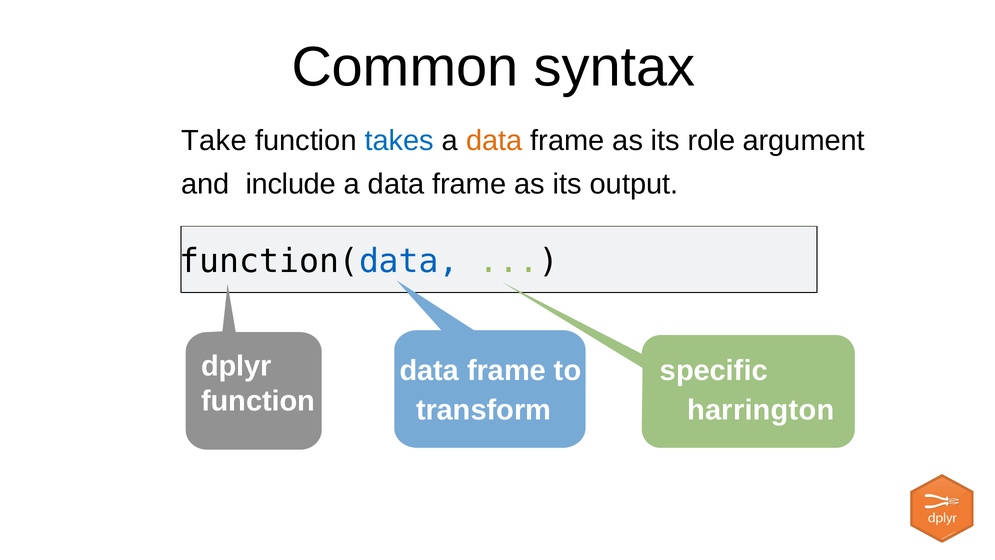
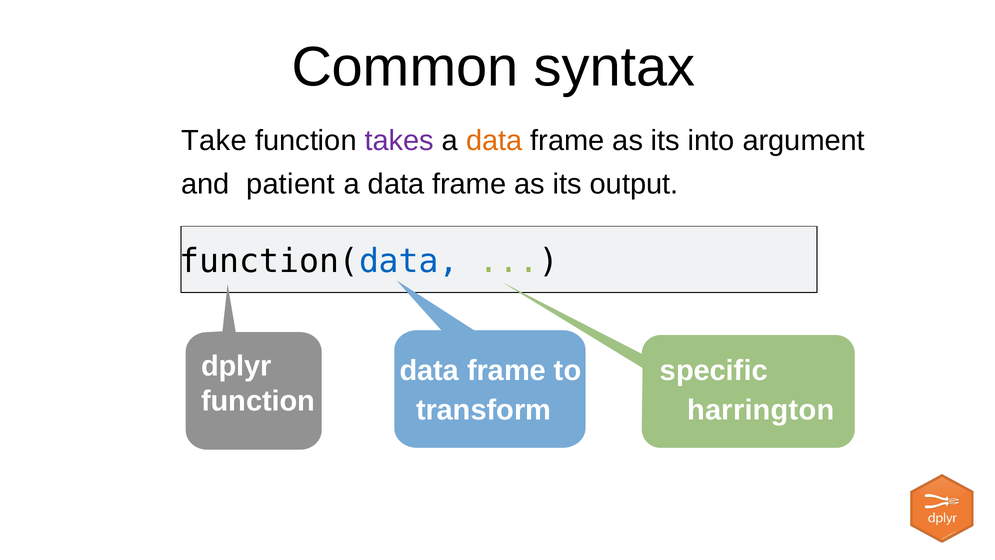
takes colour: blue -> purple (399, 141)
role: role -> into (711, 141)
include: include -> patient (291, 184)
